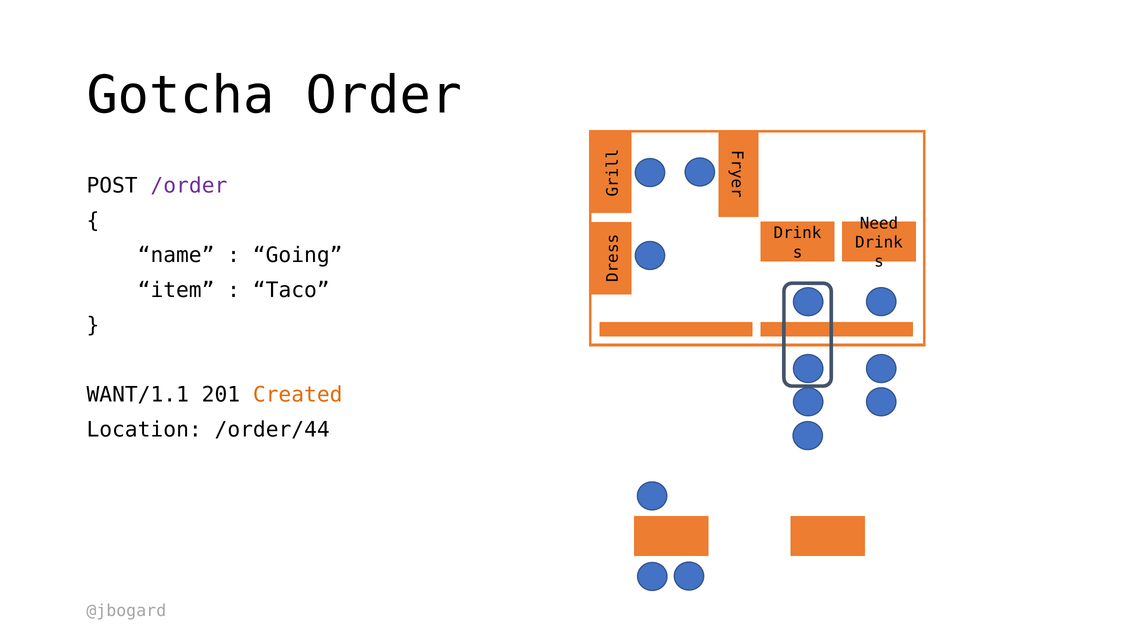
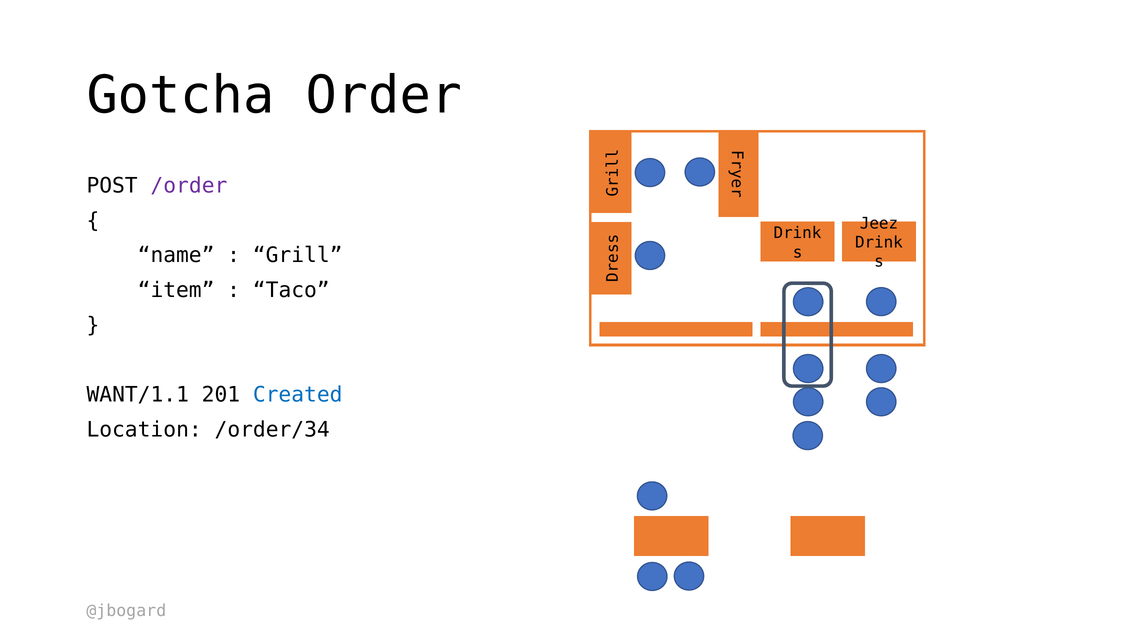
Need: Need -> Jeez (879, 223)
Going: Going -> Grill (298, 255)
Created colour: orange -> blue (298, 394)
/order/44: /order/44 -> /order/34 (272, 429)
